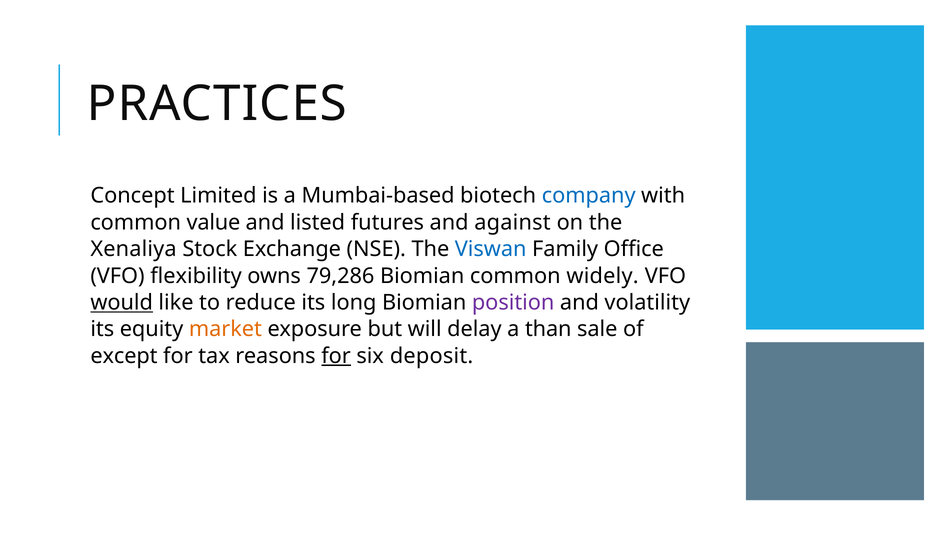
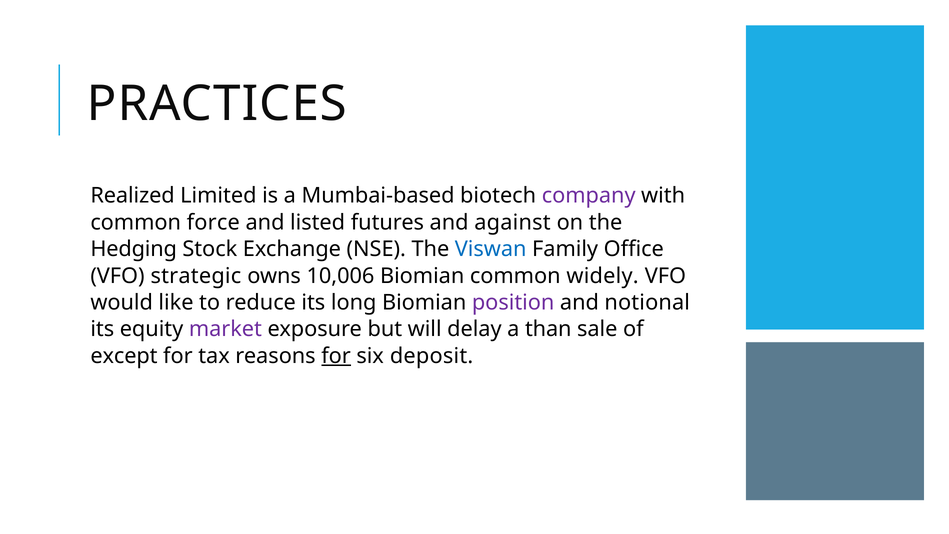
Concept: Concept -> Realized (133, 196)
company colour: blue -> purple (589, 196)
value: value -> force (213, 222)
Xenaliya: Xenaliya -> Hedging (134, 249)
flexibility: flexibility -> strategic (196, 276)
79,286: 79,286 -> 10,006 (340, 276)
would underline: present -> none (122, 302)
volatility: volatility -> notional (647, 302)
market colour: orange -> purple (225, 329)
